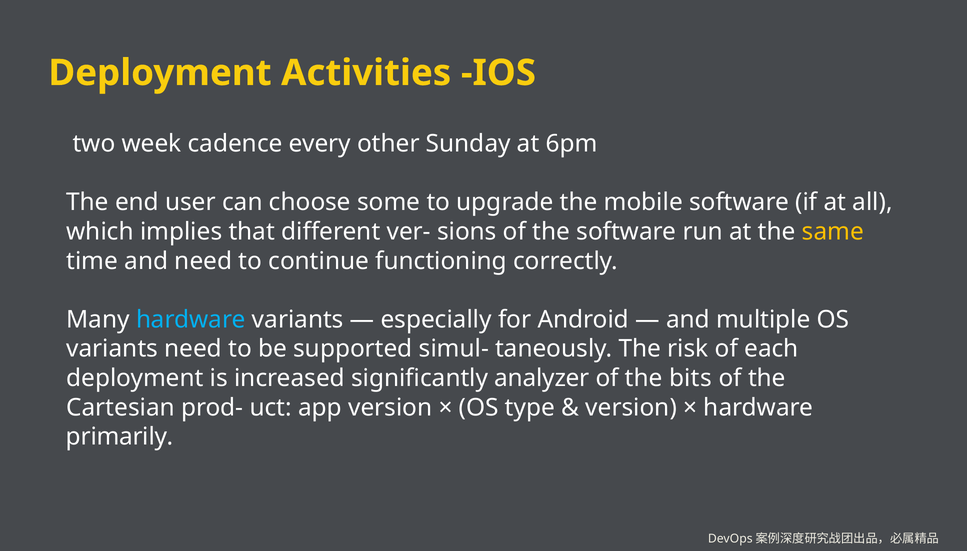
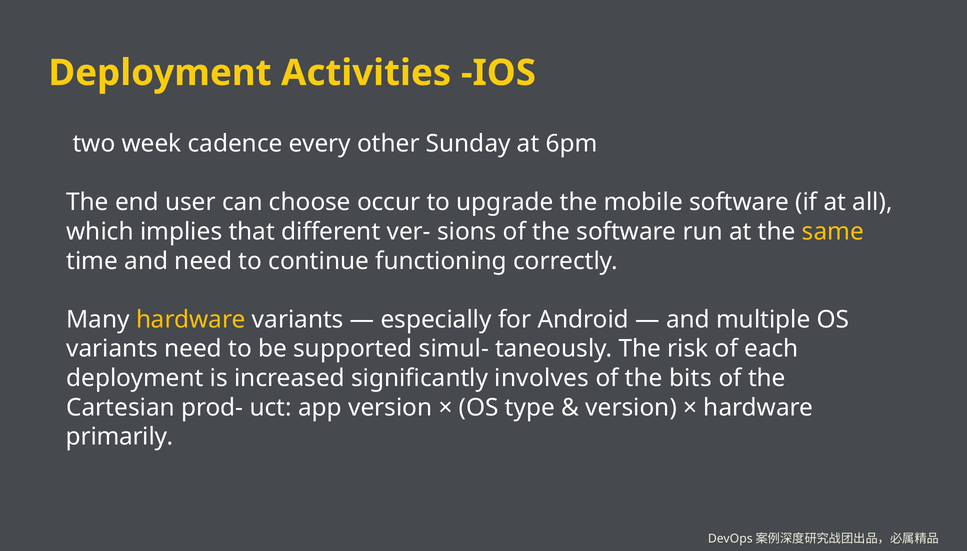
some: some -> occur (389, 203)
hardware colour: light blue -> yellow (191, 320)
analyzer: analyzer -> involves (542, 378)
